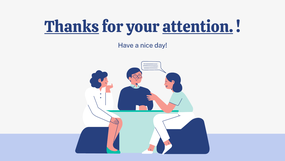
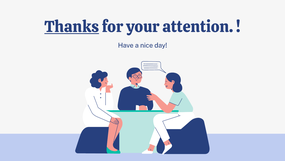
attention underline: present -> none (198, 27)
